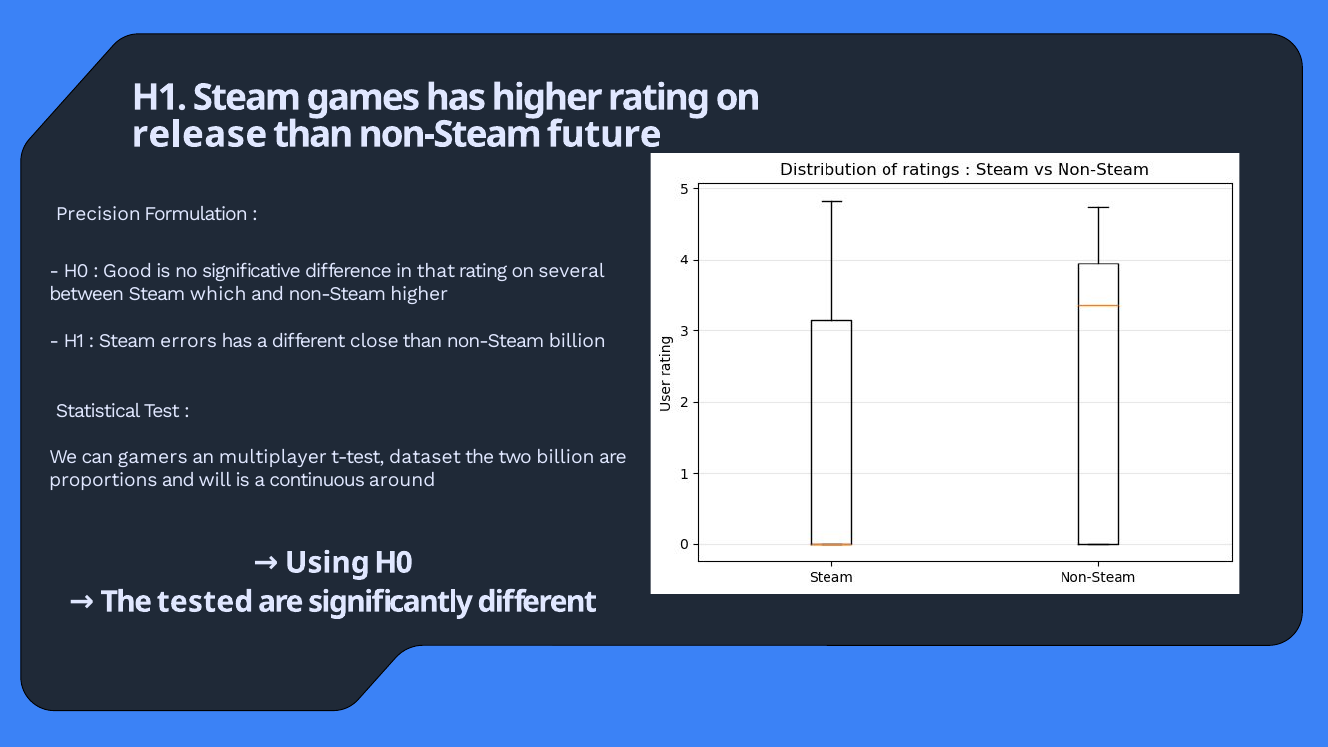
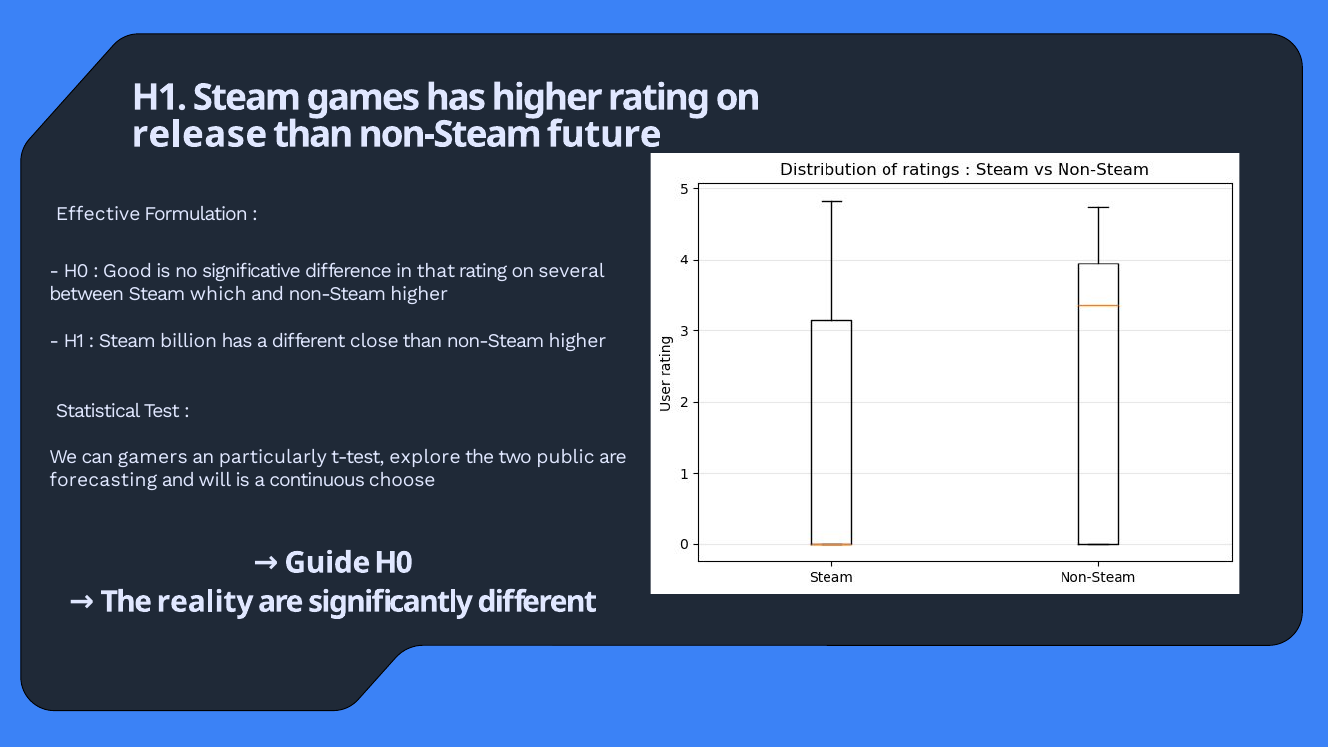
Precision: Precision -> Effective (98, 214)
errors: errors -> billion (189, 341)
than non-Steam billion: billion -> higher (577, 341)
multiplayer: multiplayer -> particularly (273, 457)
dataset: dataset -> explore (425, 457)
two billion: billion -> public (566, 457)
proportions: proportions -> forecasting (103, 480)
around: around -> choose (402, 480)
Using: Using -> Guide (327, 563)
tested: tested -> reality (205, 602)
